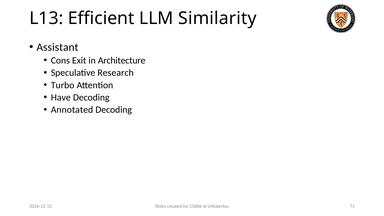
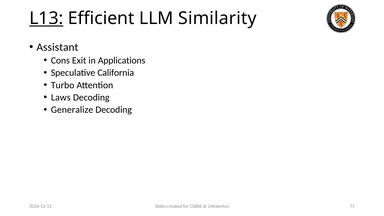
L13 underline: none -> present (46, 18)
Architecture: Architecture -> Applications (122, 60)
Research: Research -> California (116, 73)
Have: Have -> Laws (61, 97)
Annotated: Annotated -> Generalize (72, 110)
